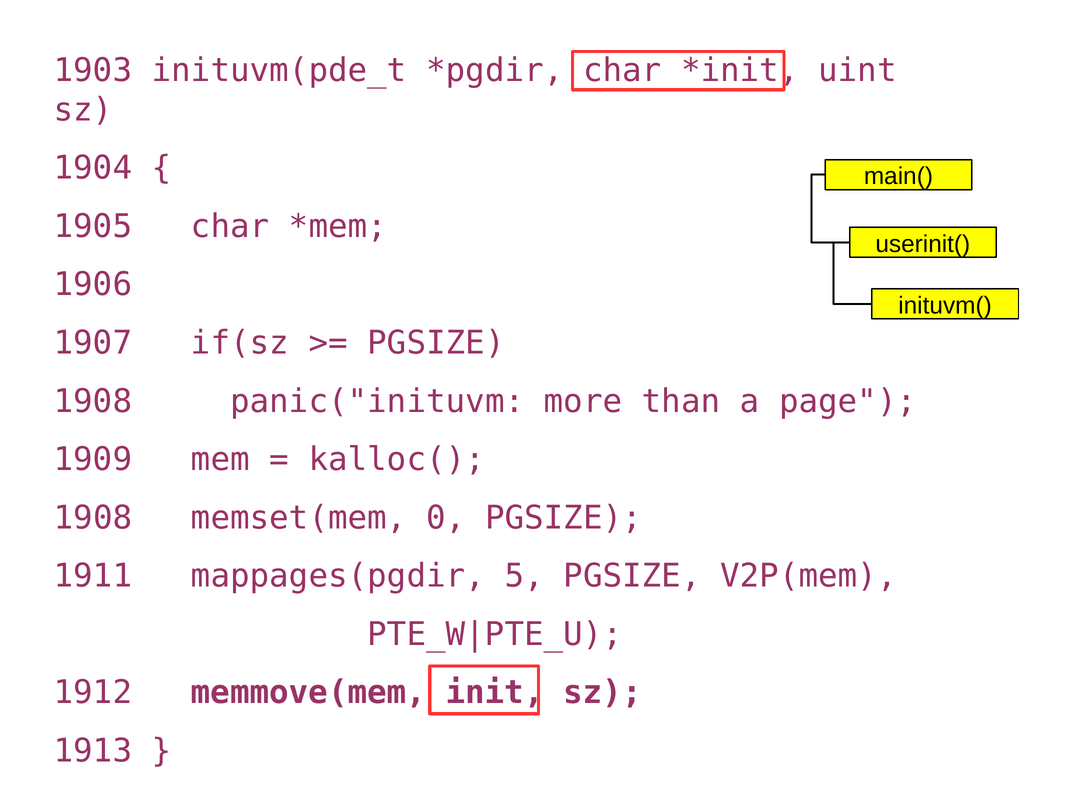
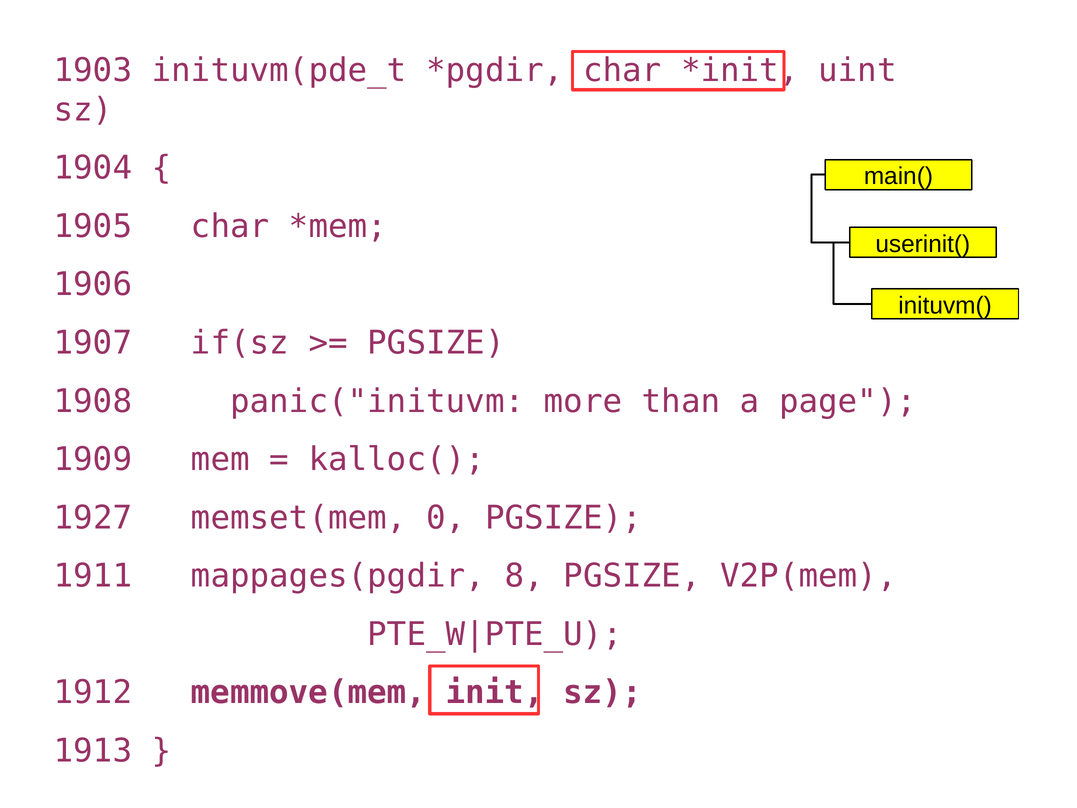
1908: 1908 -> 1927 (93, 518)
5: 5 -> 8 (524, 576)
